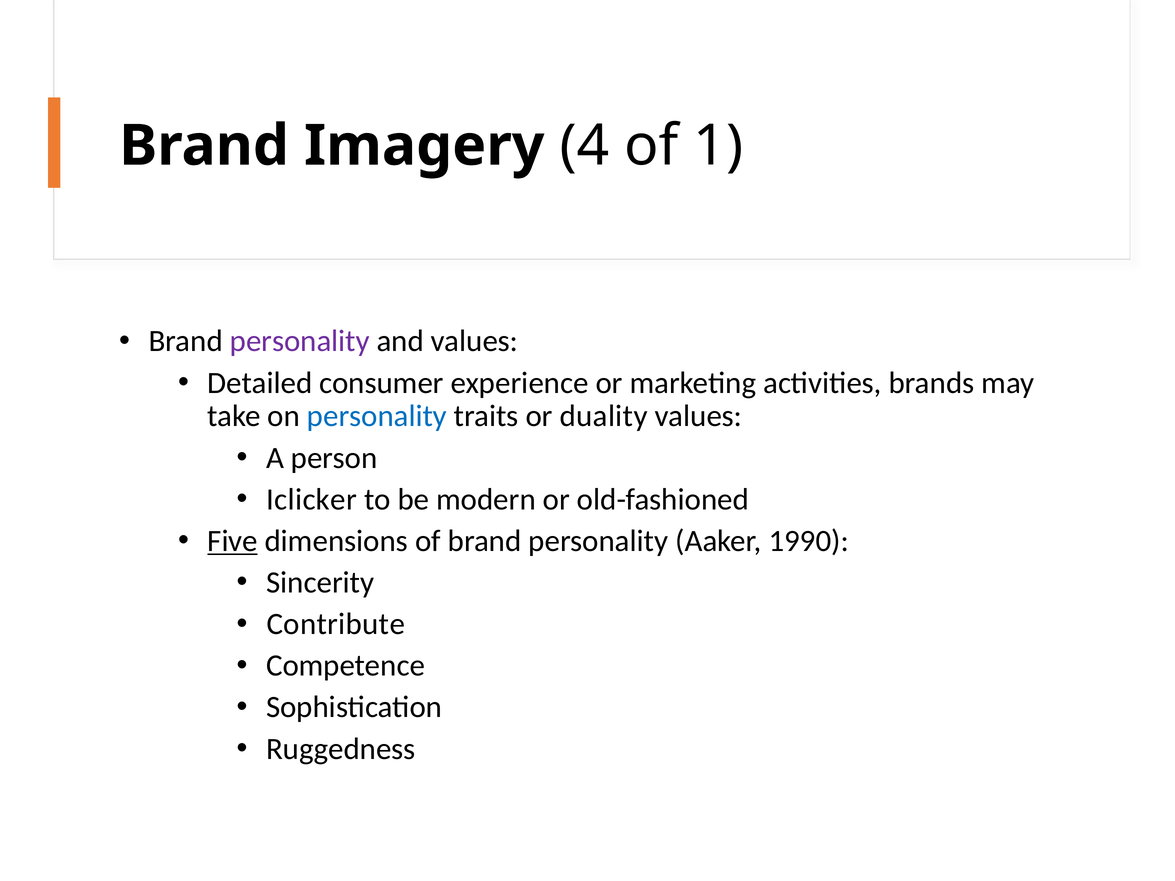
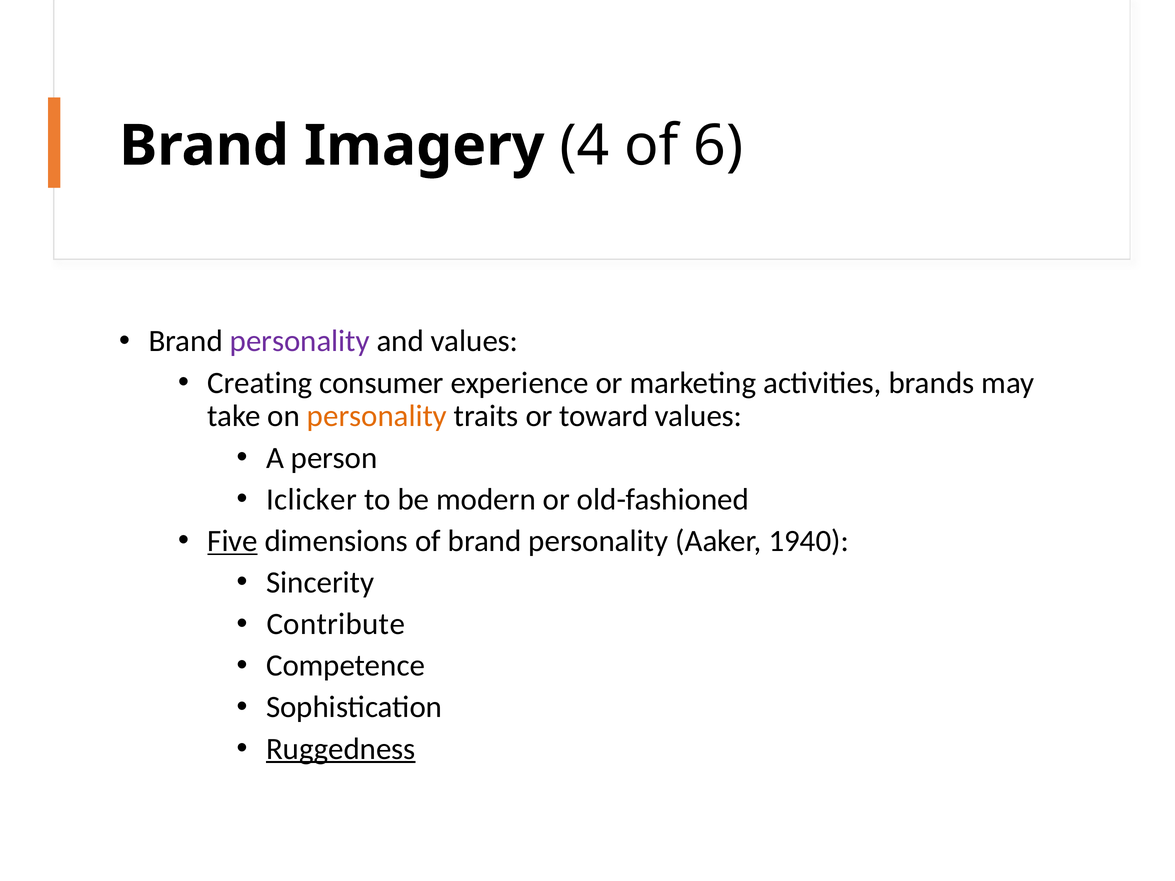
1: 1 -> 6 (718, 146)
Detailed: Detailed -> Creating (260, 383)
personality colour: blue -> orange (377, 416)
duality: duality -> toward (604, 416)
1990: 1990 -> 1940 (809, 541)
Ruggedness underline: none -> present (341, 749)
